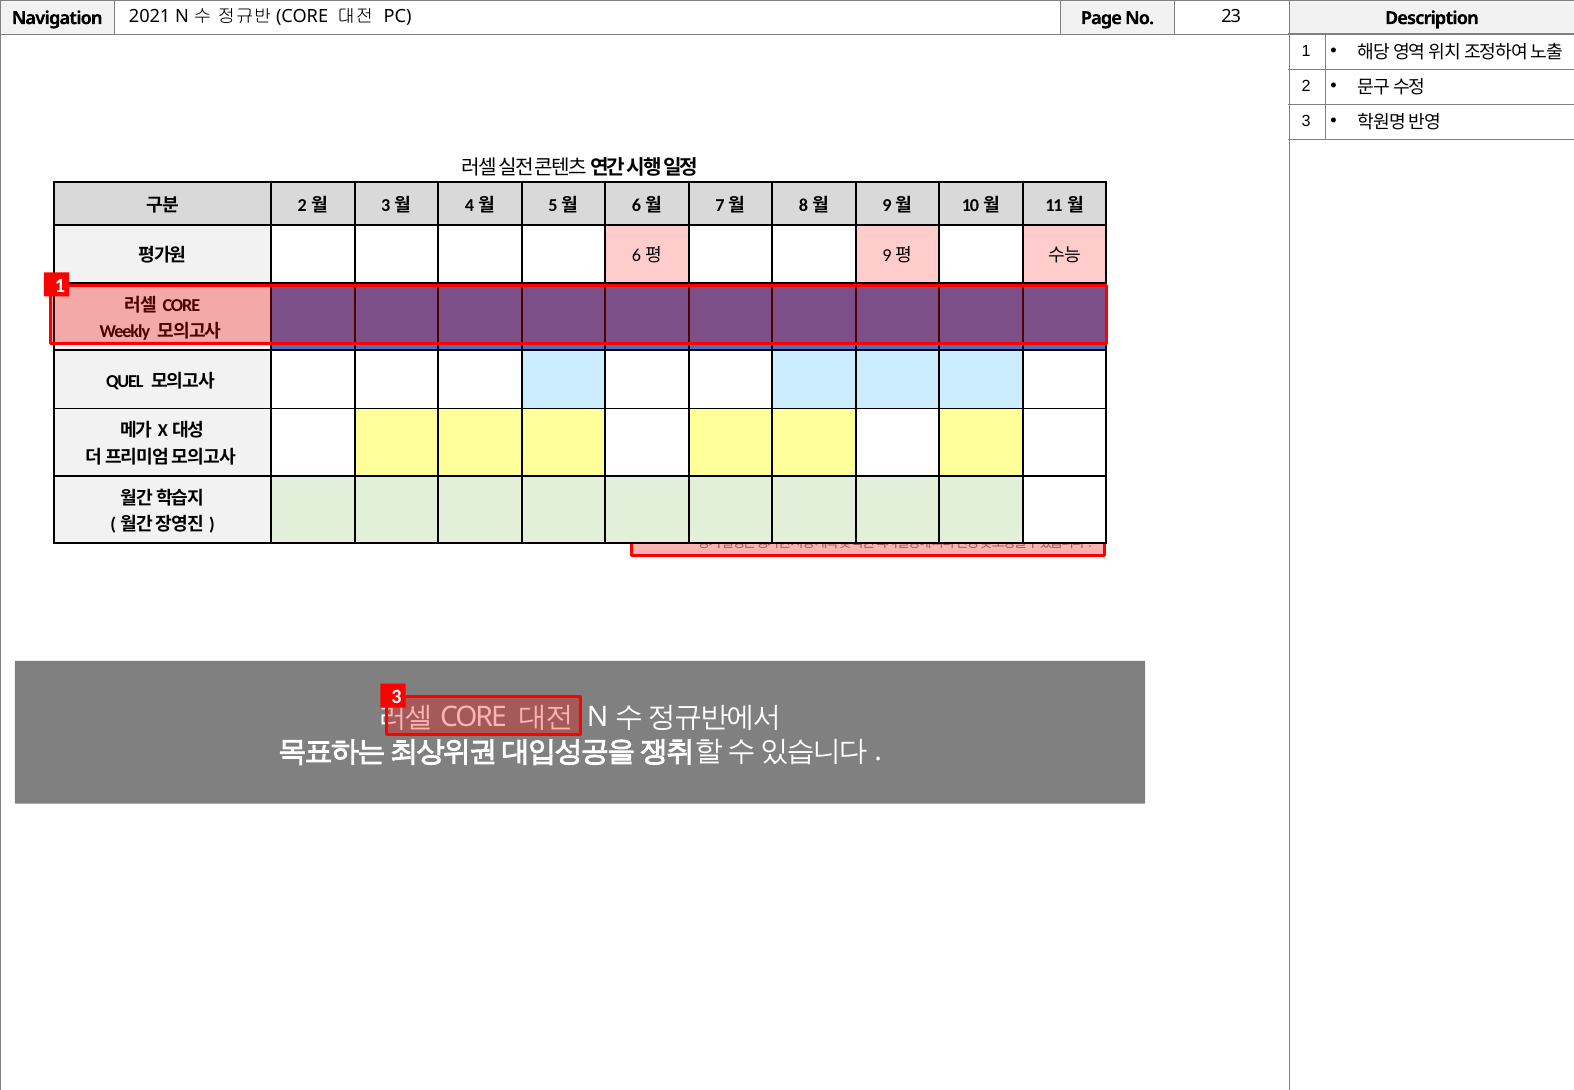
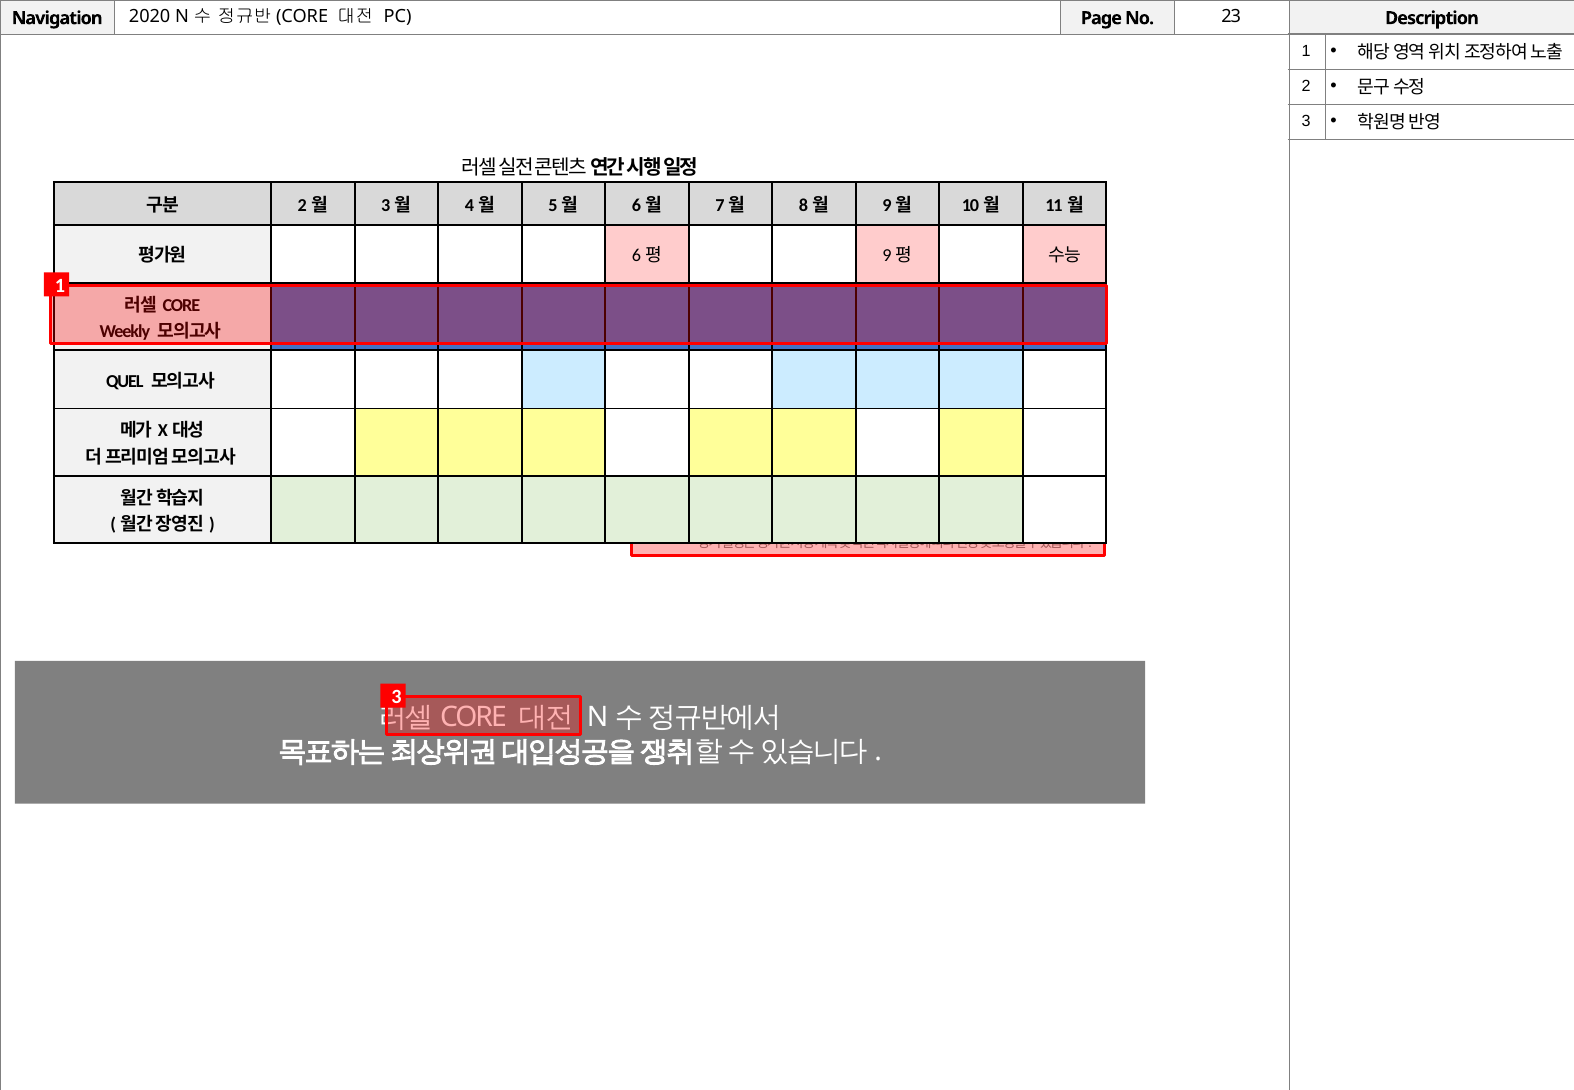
2021: 2021 -> 2020 (150, 17)
